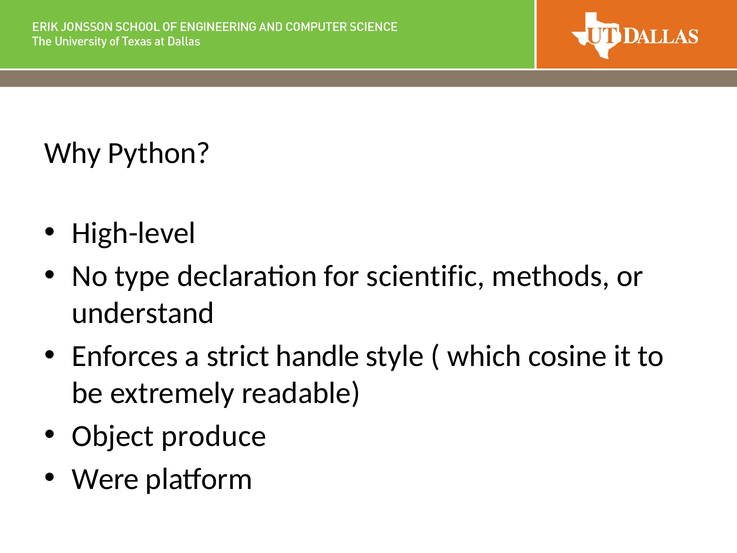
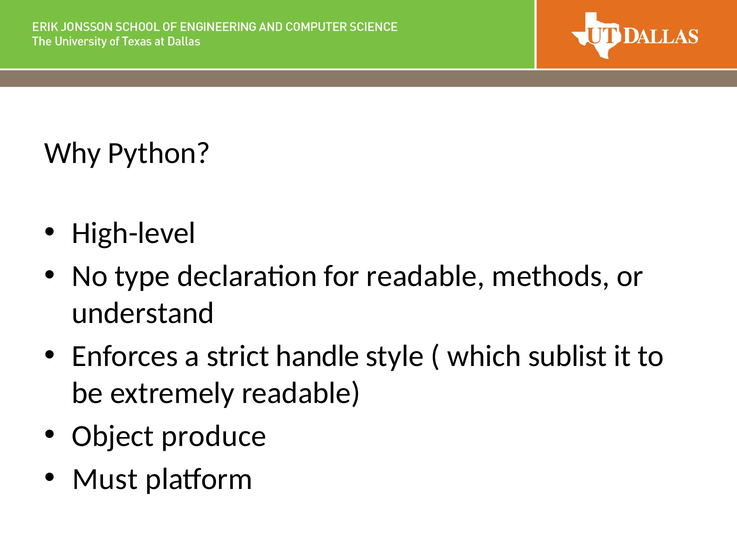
for scientific: scientific -> readable (426, 276)
cosine: cosine -> sublist (568, 356)
Were: Were -> Must (105, 479)
